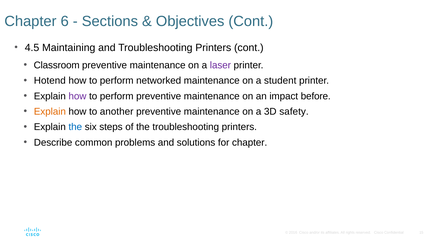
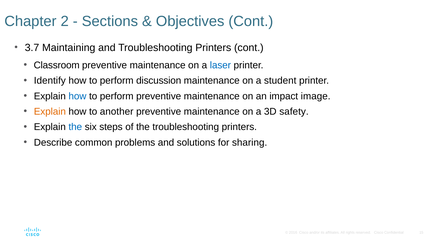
6: 6 -> 2 (65, 21)
4.5: 4.5 -> 3.7 (32, 48)
laser colour: purple -> blue (220, 65)
Hotend: Hotend -> Identify (50, 81)
networked: networked -> discussion (159, 81)
how colour: purple -> blue (77, 96)
before: before -> image (316, 96)
for chapter: chapter -> sharing (250, 142)
